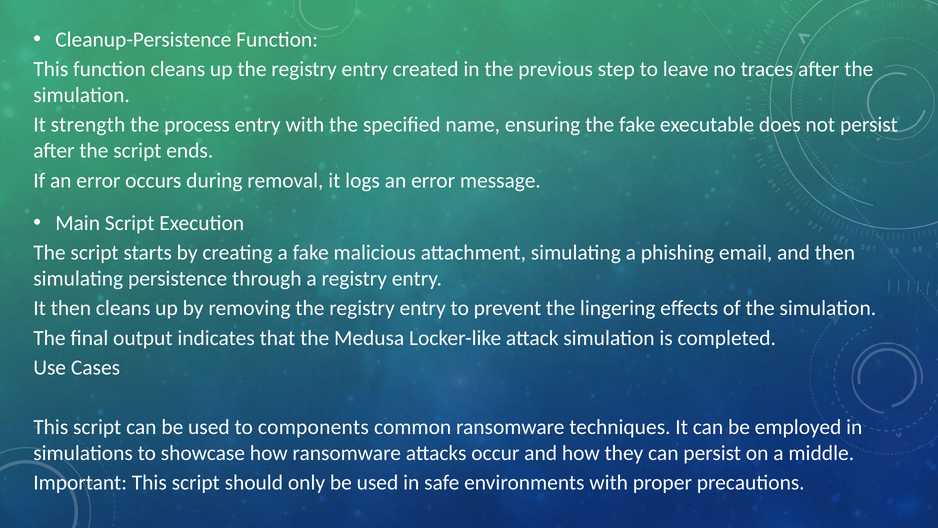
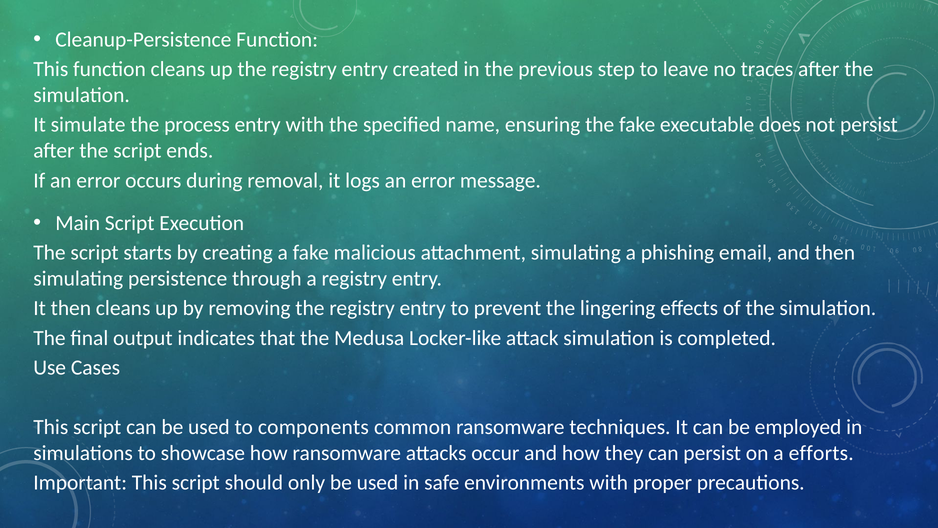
strength: strength -> simulate (88, 125)
middle: middle -> efforts (821, 453)
